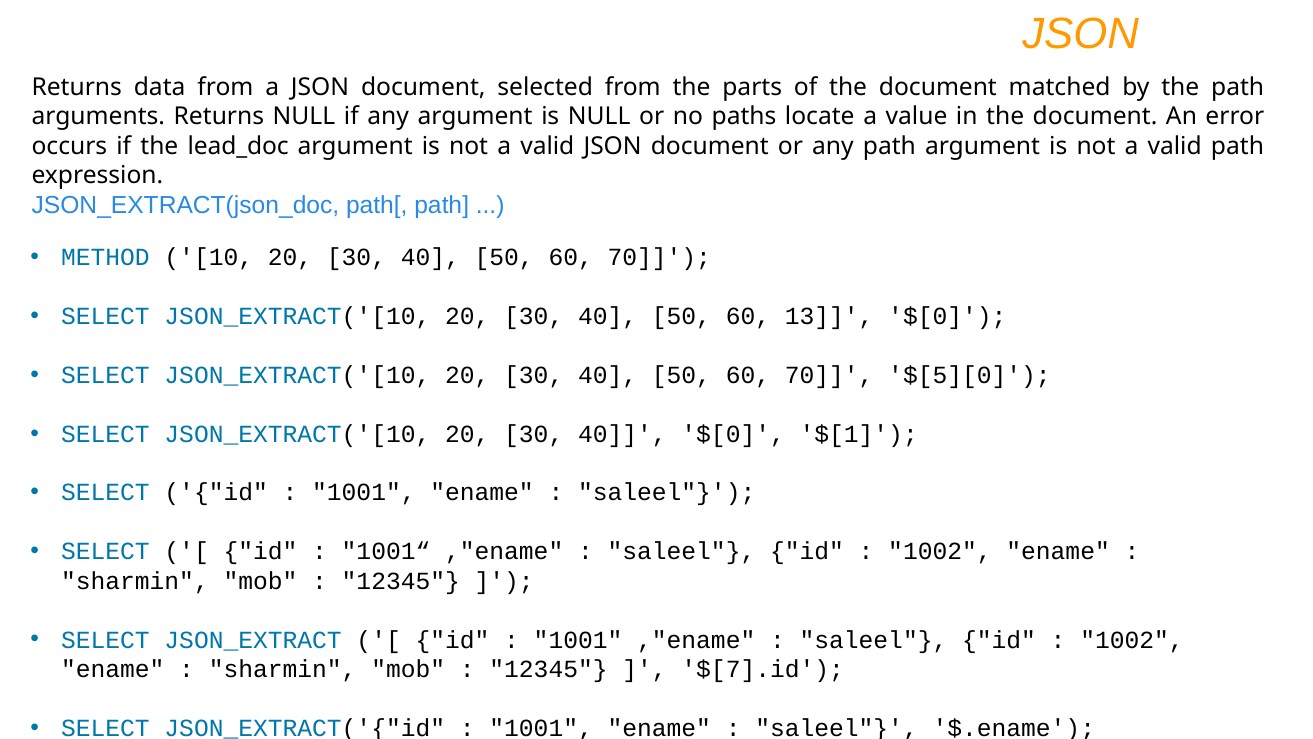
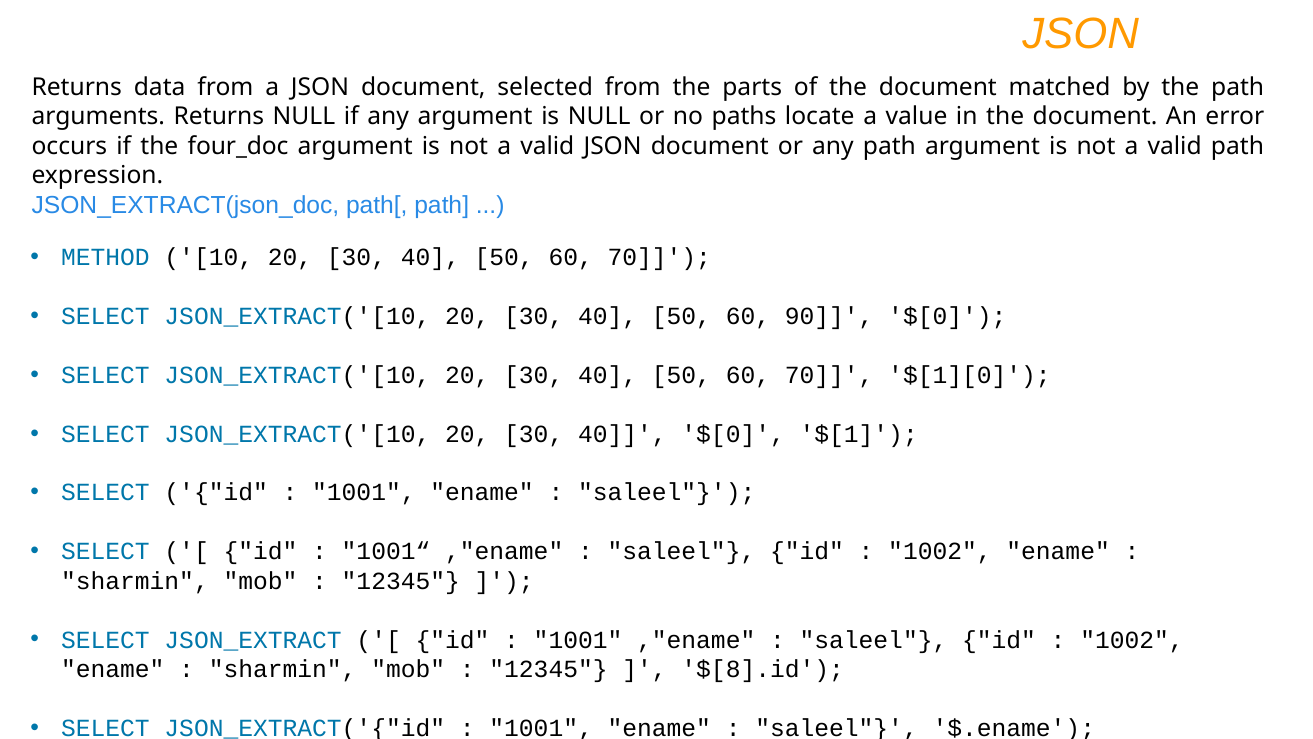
lead_doc: lead_doc -> four_doc (238, 146)
13: 13 -> 90 (829, 316)
$[5][0: $[5][0 -> $[1][0 (969, 375)
$[7].id: $[7].id -> $[8].id (763, 669)
